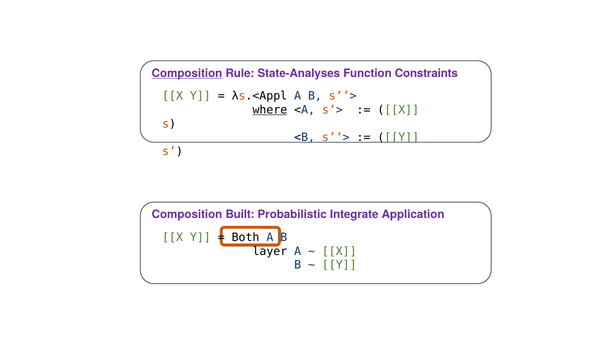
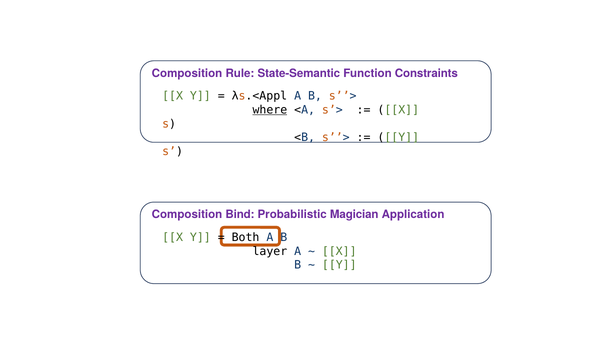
Composition underline: present -> none (187, 73)
State-Analyses: State-Analyses -> State-Semantic (299, 73)
Built: Built -> Bind (240, 214)
Integrate: Integrate -> Magician (354, 214)
